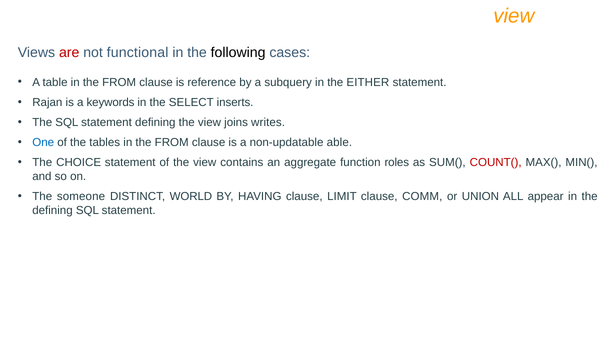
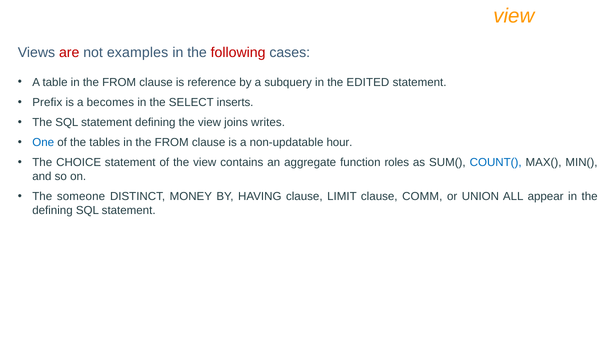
functional: functional -> examples (138, 52)
following colour: black -> red (238, 52)
EITHER: EITHER -> EDITED (368, 82)
Rajan: Rajan -> Prefix (47, 102)
keywords: keywords -> becomes (110, 102)
able: able -> hour (339, 142)
COUNT( colour: red -> blue (496, 162)
WORLD: WORLD -> MONEY (191, 196)
